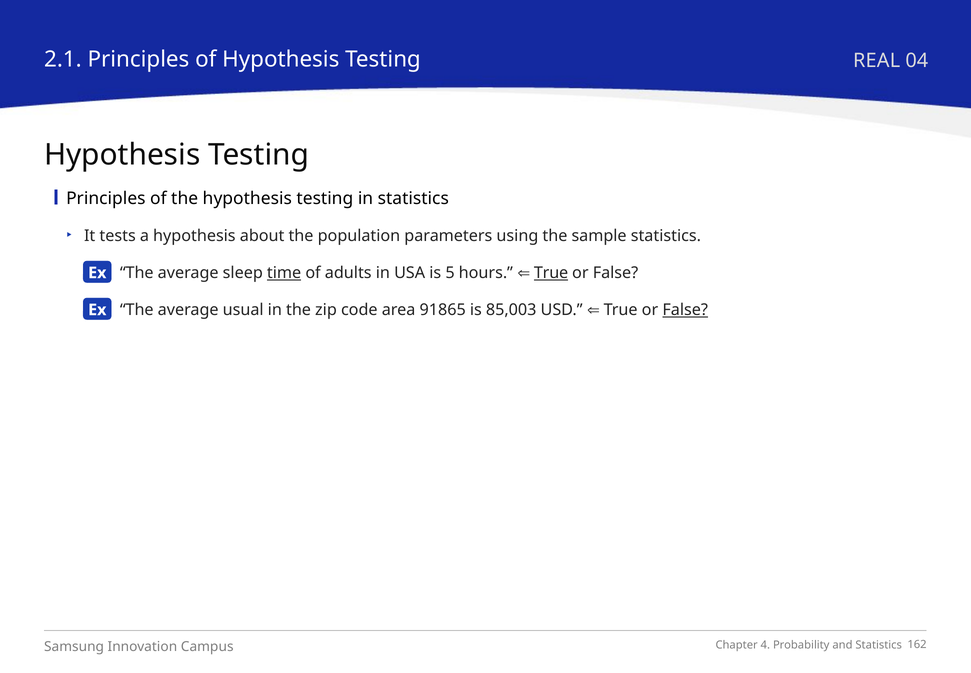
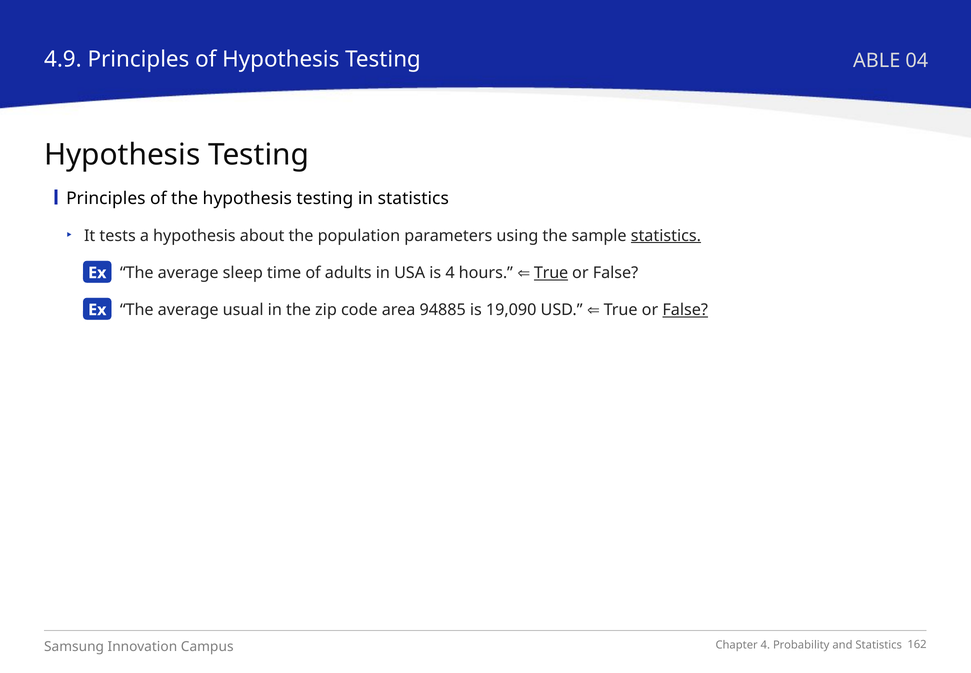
2.1: 2.1 -> 4.9 (63, 59)
REAL: REAL -> ABLE (877, 60)
statistics underline: none -> present (666, 236)
time underline: present -> none (284, 273)
is 5: 5 -> 4 (450, 273)
91865: 91865 -> 94885 (443, 310)
85,003: 85,003 -> 19,090 (511, 310)
